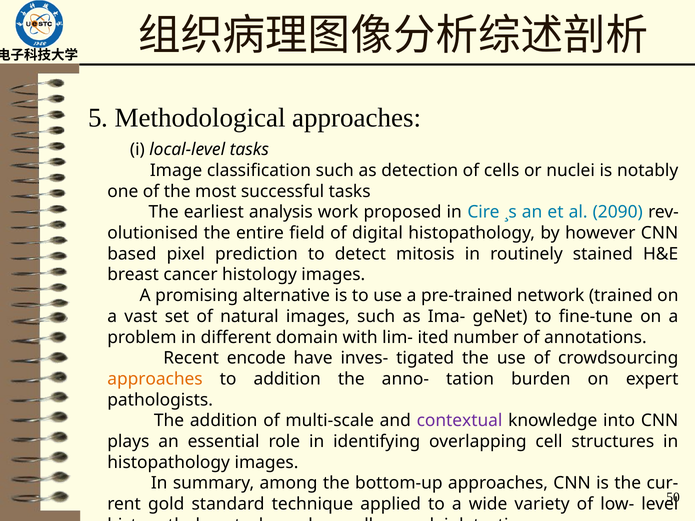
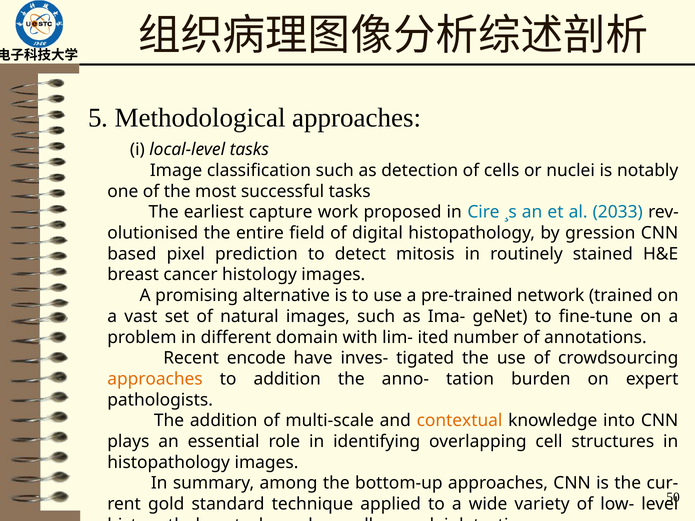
analysis: analysis -> capture (281, 212)
2090: 2090 -> 2033 (618, 212)
however: however -> gression (600, 233)
contextual colour: purple -> orange (460, 421)
